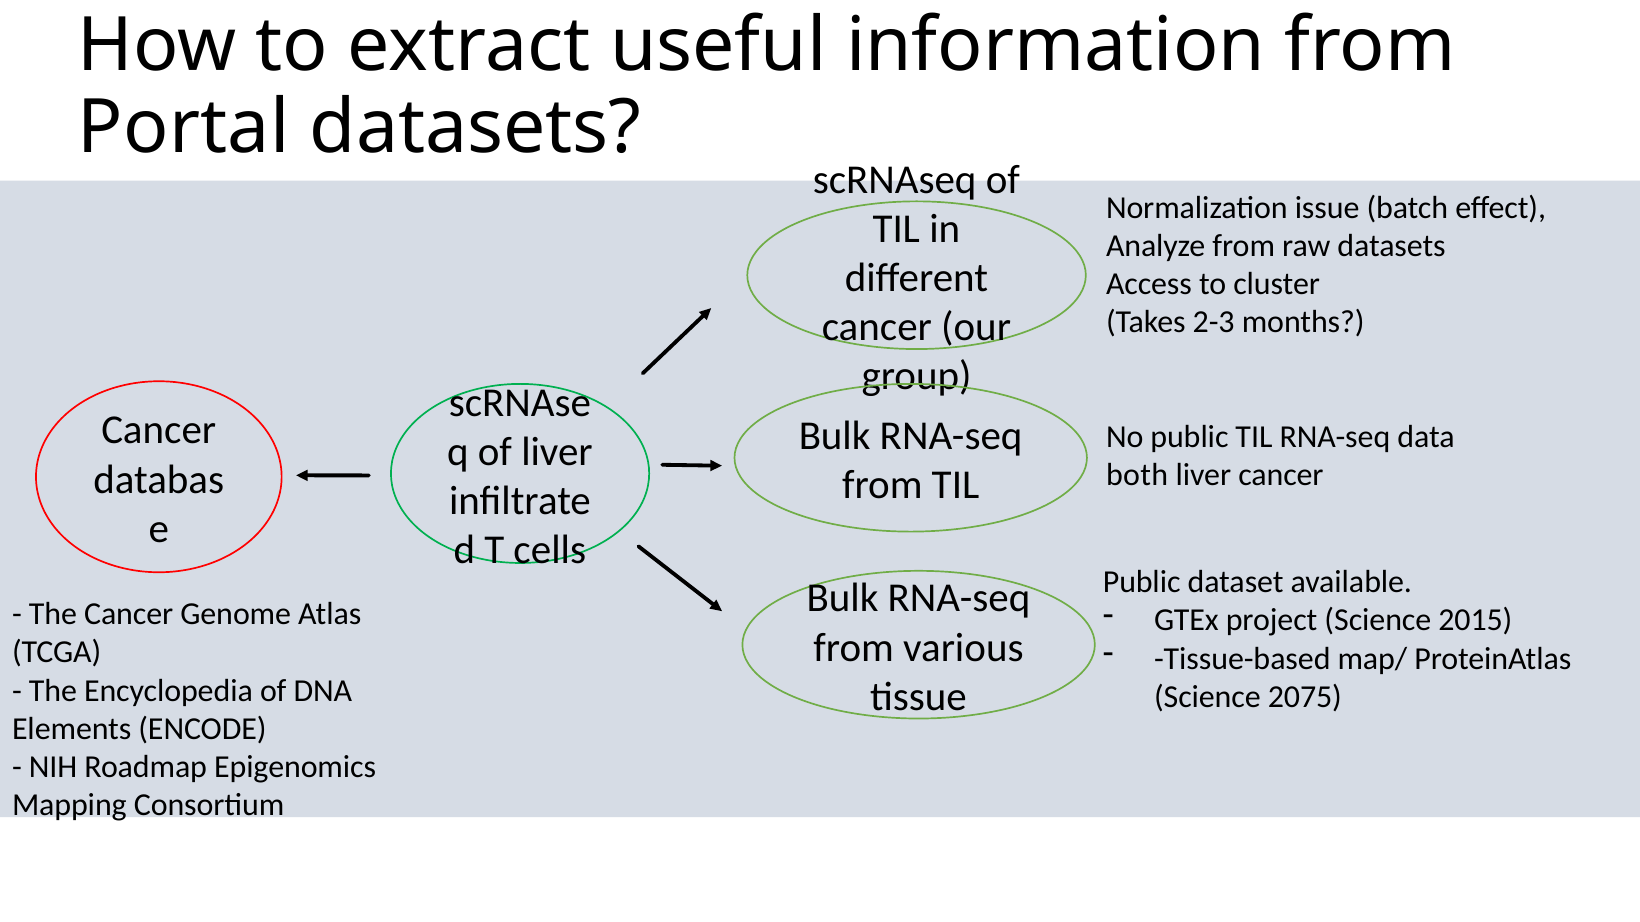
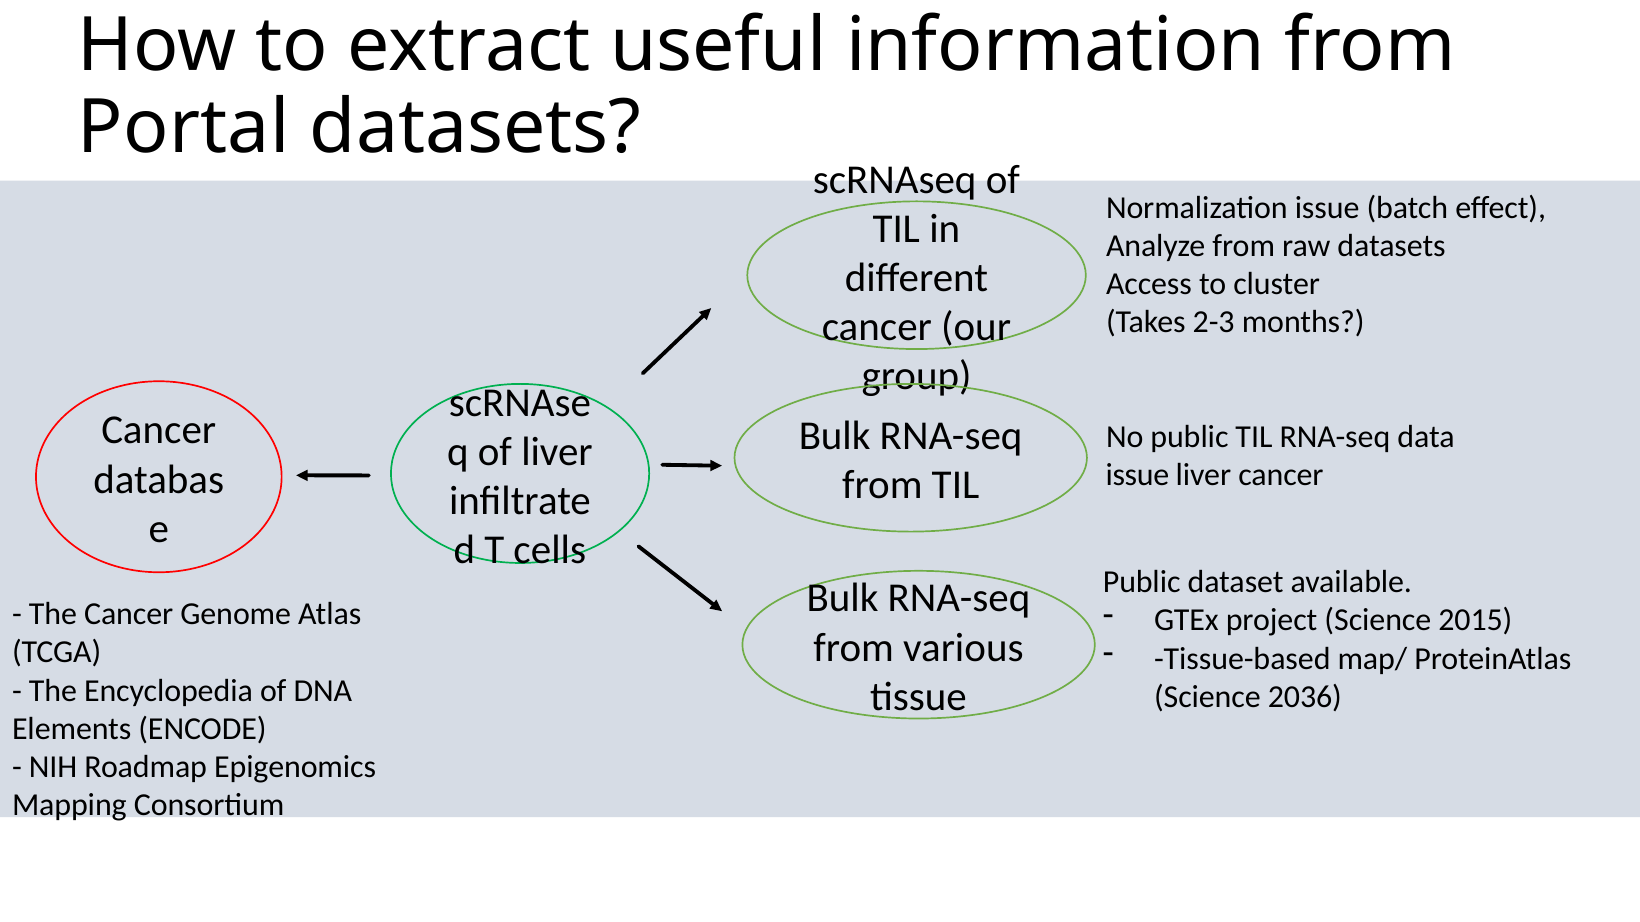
both: both -> issue (1137, 476)
2075: 2075 -> 2036 (1305, 697)
